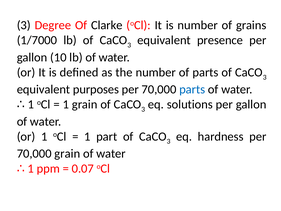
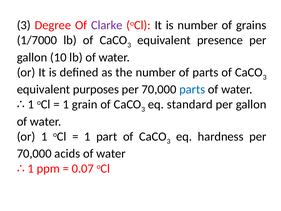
Clarke colour: black -> purple (107, 25)
solutions: solutions -> standard (190, 104)
70,000 grain: grain -> acids (67, 153)
